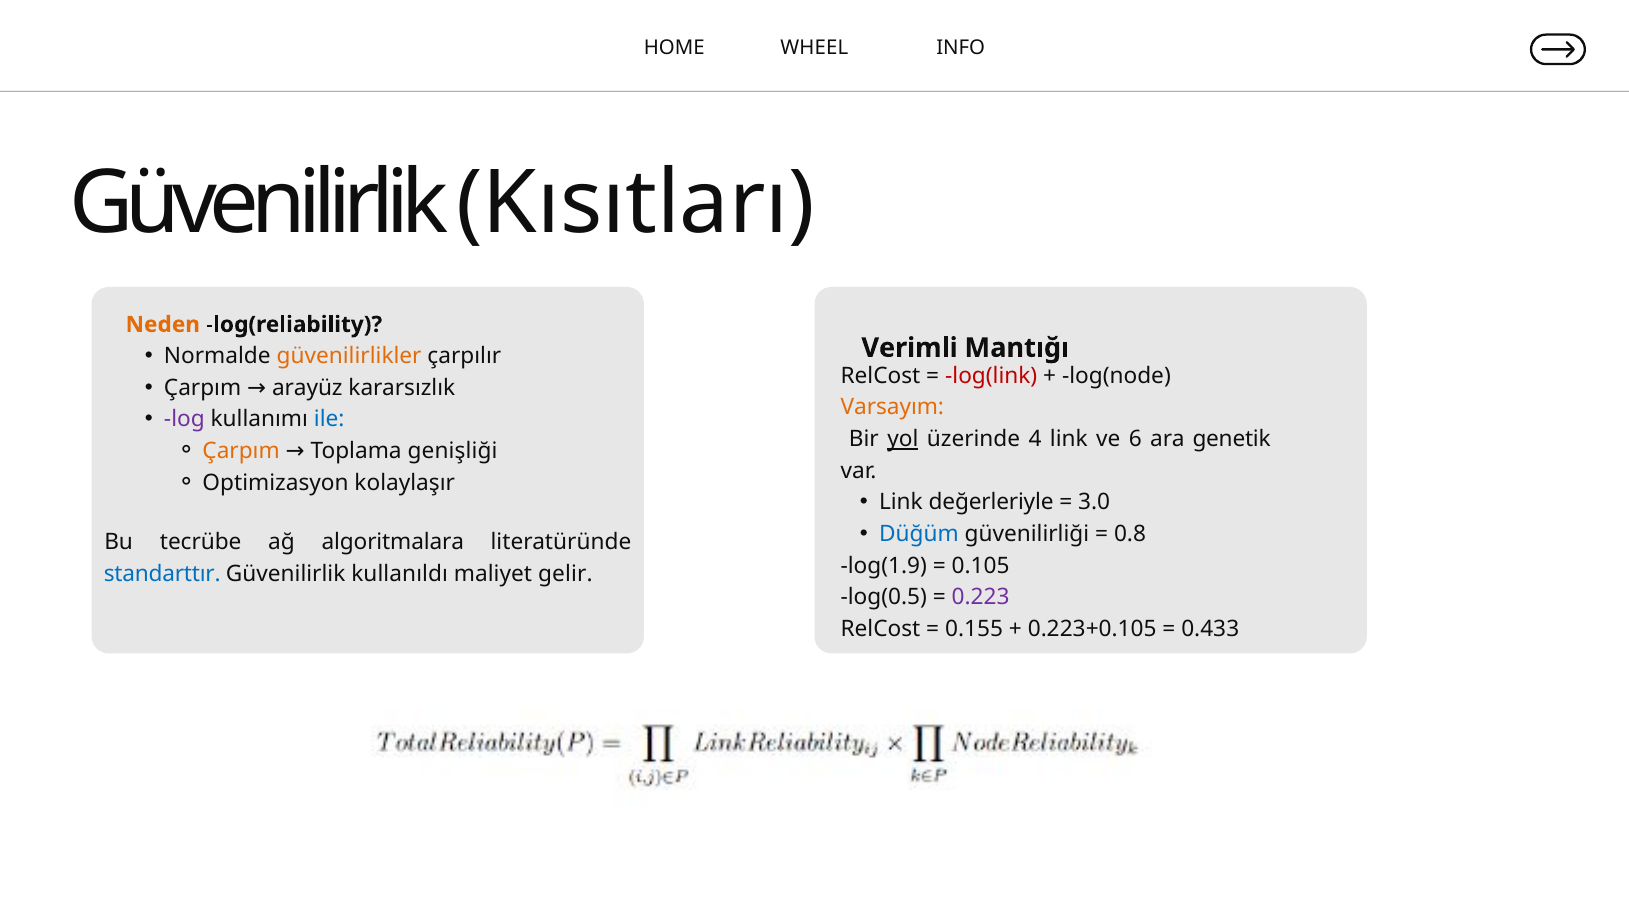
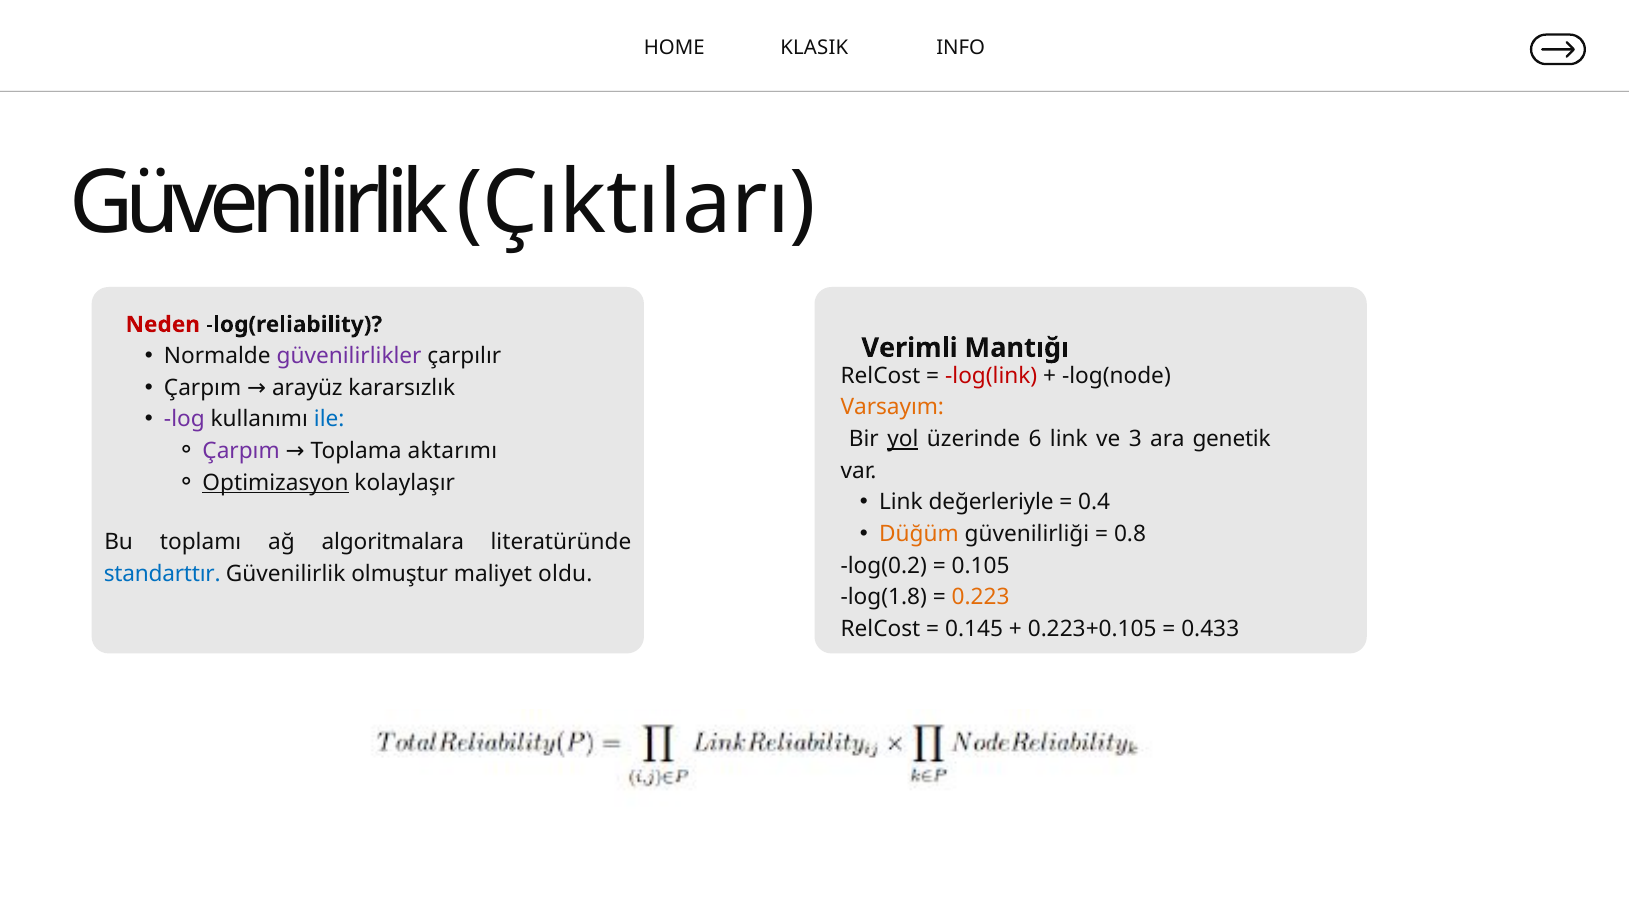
WHEEL: WHEEL -> KLASIK (814, 47)
Kısıtları: Kısıtları -> Çıktıları (636, 204)
Neden colour: orange -> red (163, 325)
güvenilirlikler colour: orange -> purple (349, 356)
4: 4 -> 6 (1035, 439)
6: 6 -> 3 (1135, 439)
Çarpım colour: orange -> purple (241, 451)
genişliği: genişliği -> aktarımı (452, 451)
Optimizasyon underline: none -> present (276, 483)
3.0: 3.0 -> 0.4 (1094, 503)
Düğüm colour: blue -> orange (919, 534)
tecrübe: tecrübe -> toplamı (201, 543)
log(1.9: log(1.9 -> log(0.2 (884, 566)
kullanıldı: kullanıldı -> olmuştur (400, 574)
gelir: gelir -> oldu (565, 574)
log(0.5: log(0.5 -> log(1.8 (884, 598)
0.223 colour: purple -> orange (981, 598)
0.155: 0.155 -> 0.145 (974, 629)
